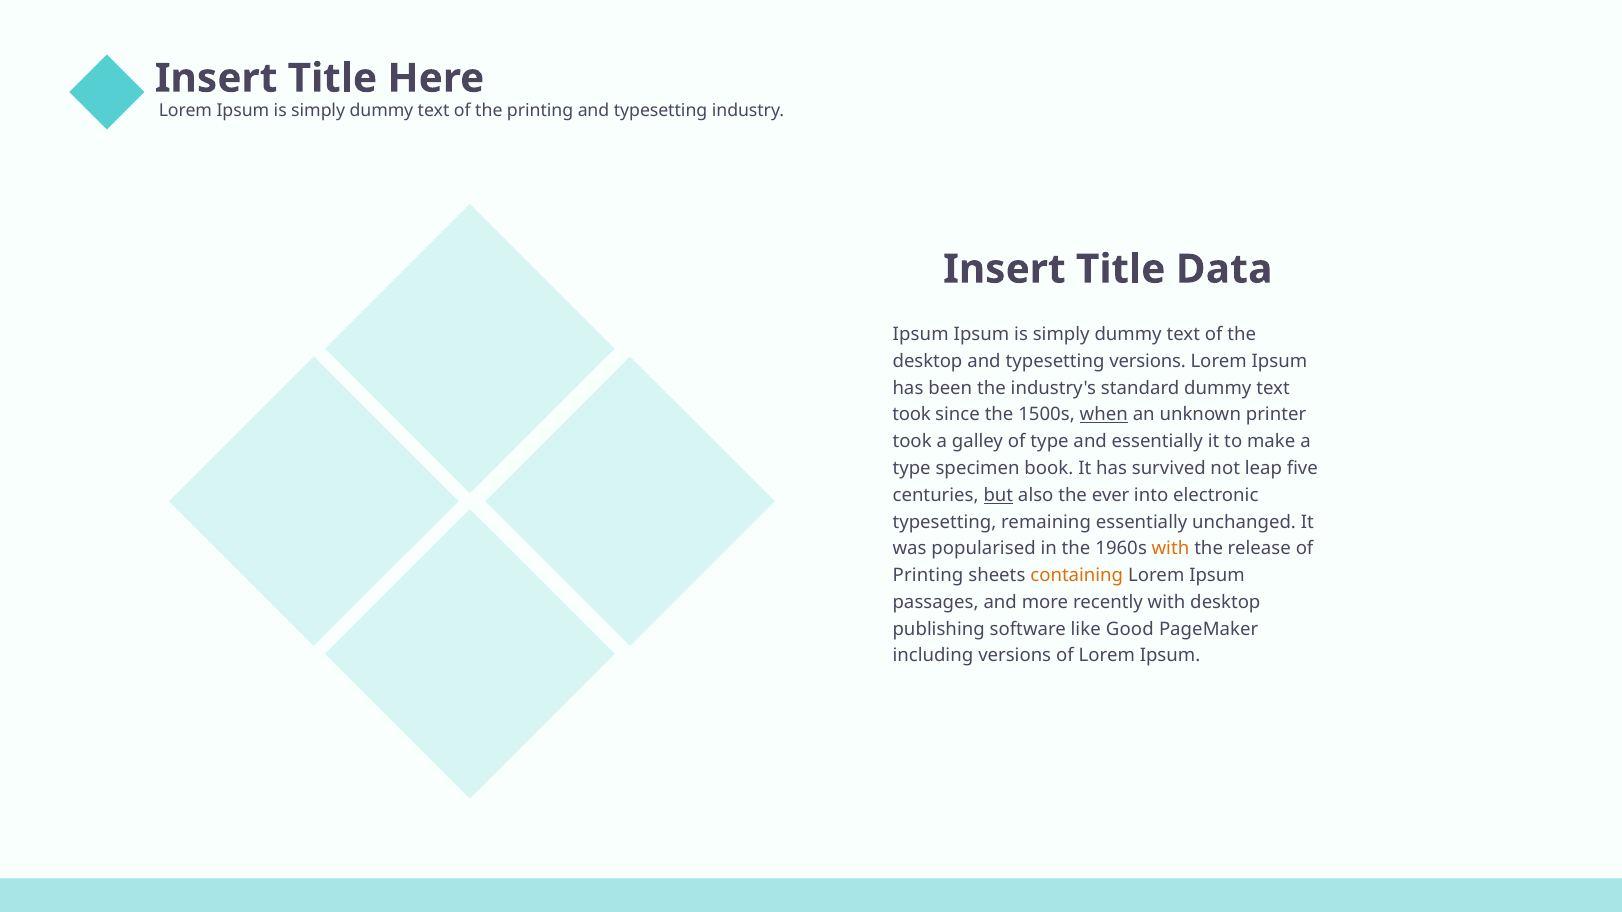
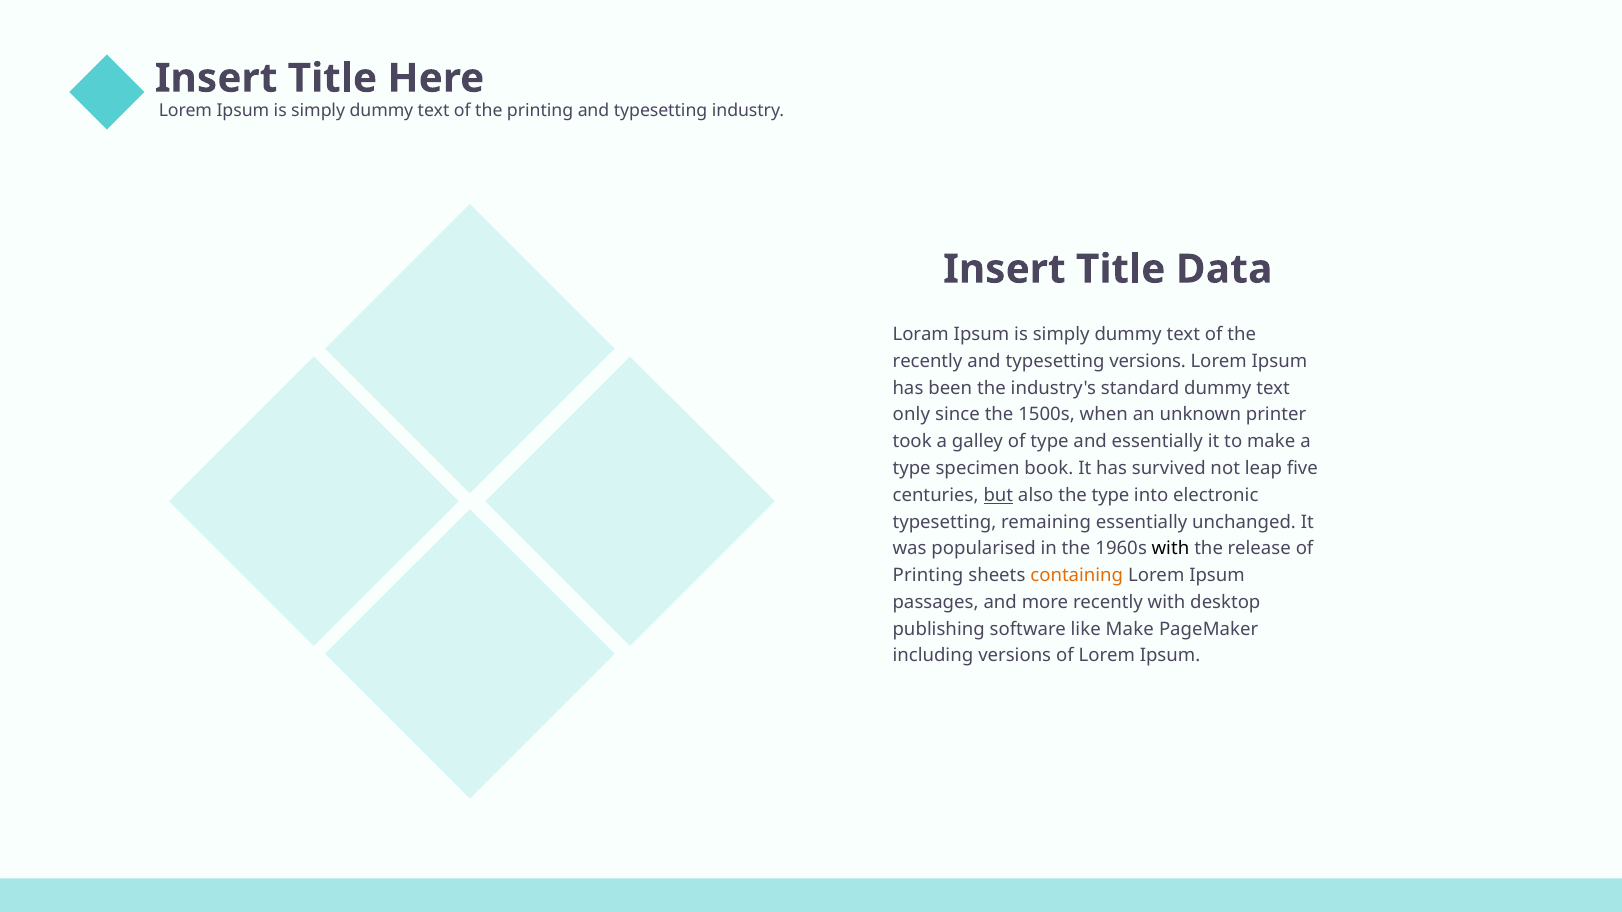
Ipsum: Ipsum -> Loram (921, 335)
desktop: desktop -> recently (928, 361)
took: took -> only (911, 415)
when underline: present -> none (1104, 415)
the ever: ever -> type (1111, 495)
with colour: orange -> black (1170, 549)
like Good: Good -> Make (1130, 629)
